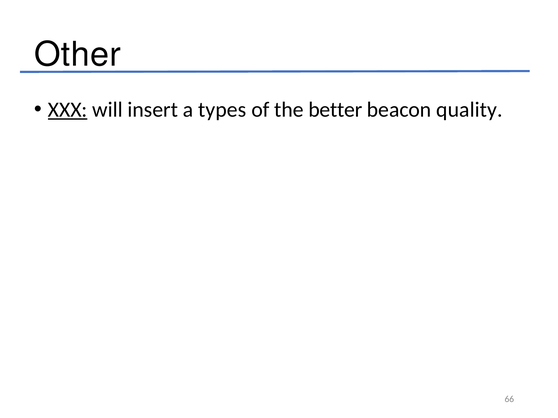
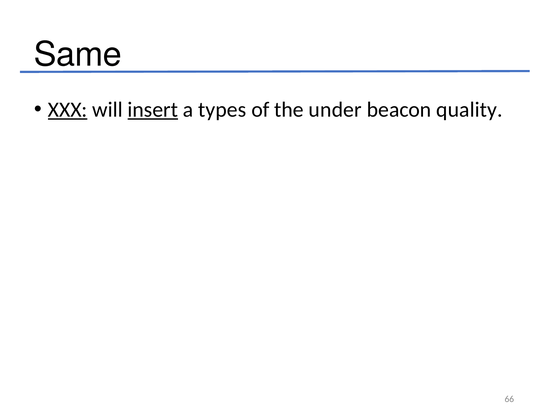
Other: Other -> Same (78, 55)
insert underline: none -> present (153, 110)
better: better -> under (335, 110)
